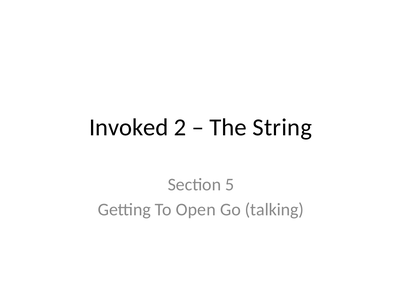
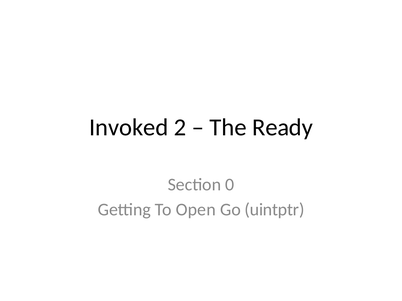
String: String -> Ready (283, 128)
5: 5 -> 0 (230, 185)
talking: talking -> uintptr (275, 210)
